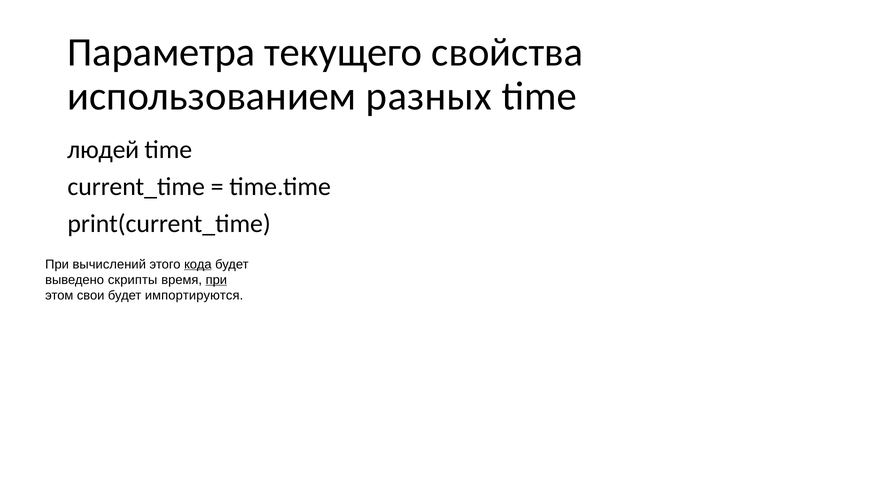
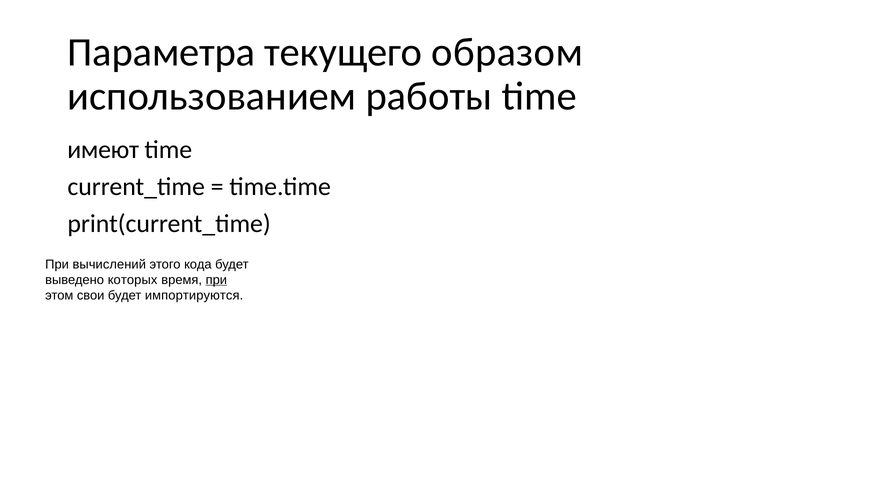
свойства: свойства -> образом (507, 52)
разных: разных -> работы (429, 96)
людей: людей -> имеют (103, 150)
кода underline: present -> none (198, 264)
скрипты: скрипты -> которых (133, 280)
